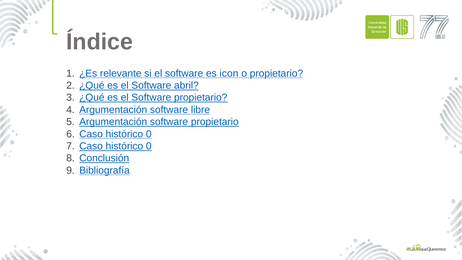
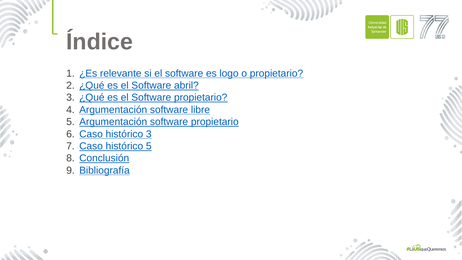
icon: icon -> logo (229, 73)
0: 0 -> 3 (149, 134)
0: 0 -> 5 (149, 146)
